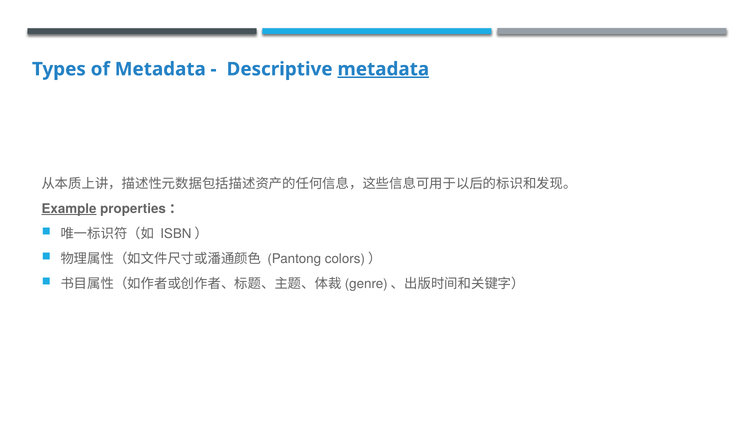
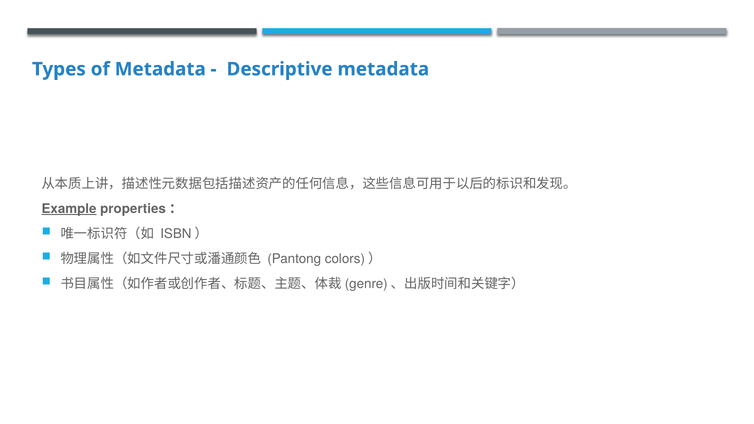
metadata underline: present -> none (383, 69)
